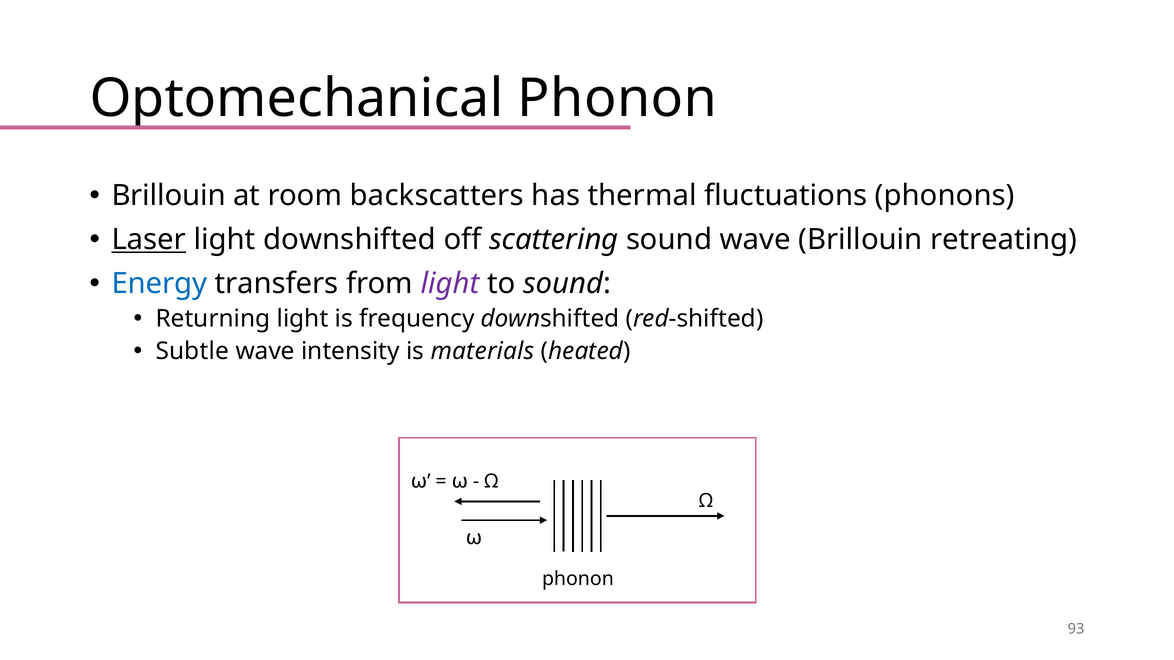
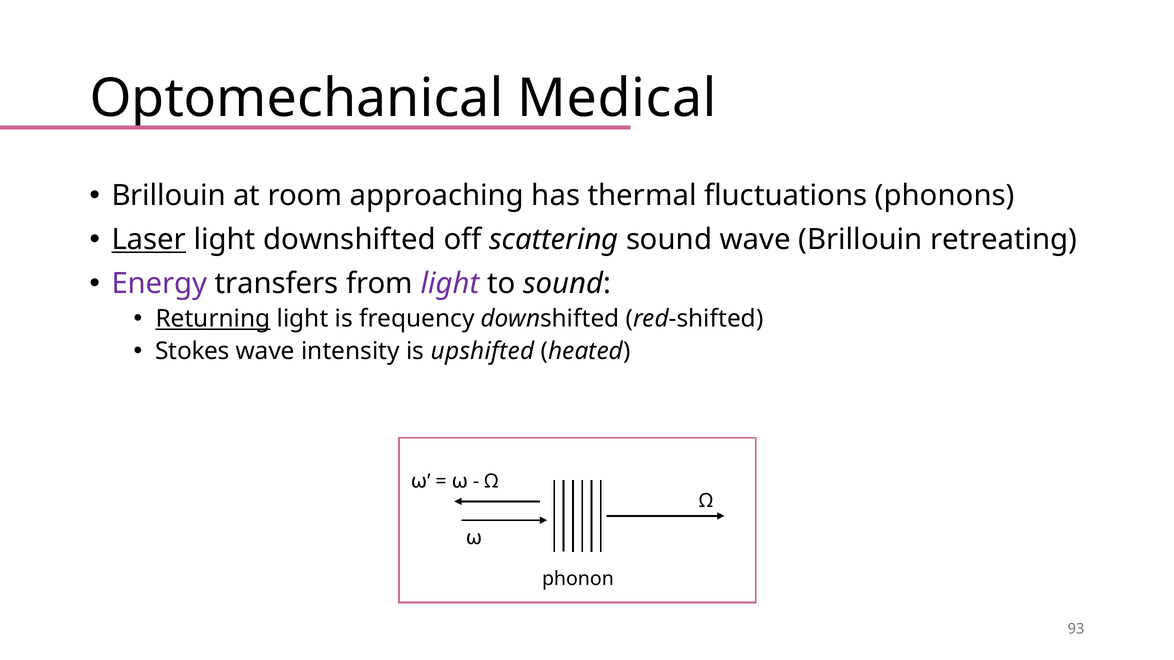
Phonon: Phonon -> Medical (617, 99)
backscatters: backscatters -> approaching (437, 196)
Energy colour: blue -> purple (159, 284)
Returning underline: none -> present (213, 319)
Subtle: Subtle -> Stokes (192, 351)
materials: materials -> upshifted (483, 351)
